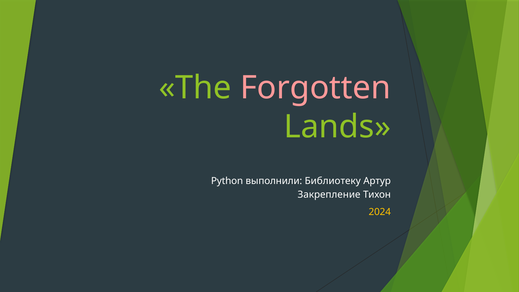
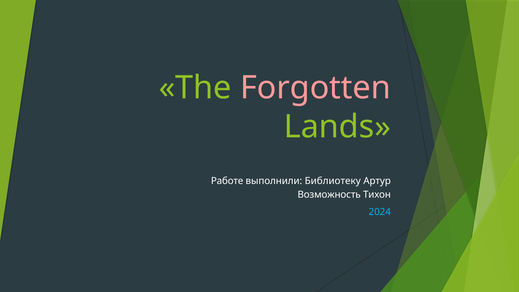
Python: Python -> Работе (227, 181)
Закрепление: Закрепление -> Возможность (329, 195)
2024 colour: yellow -> light blue (380, 212)
